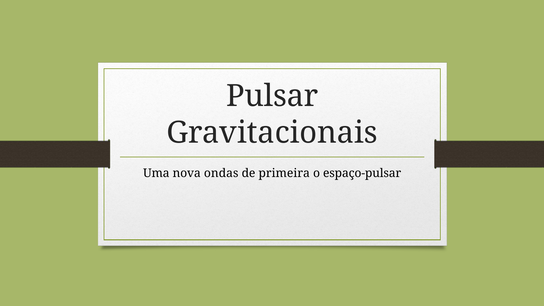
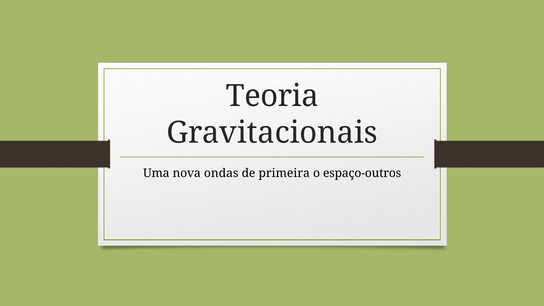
Pulsar: Pulsar -> Teoria (272, 96)
espaço-pulsar: espaço-pulsar -> espaço-outros (362, 173)
